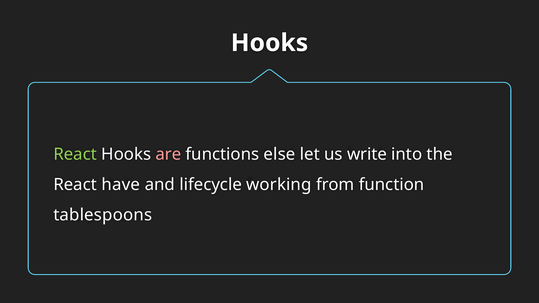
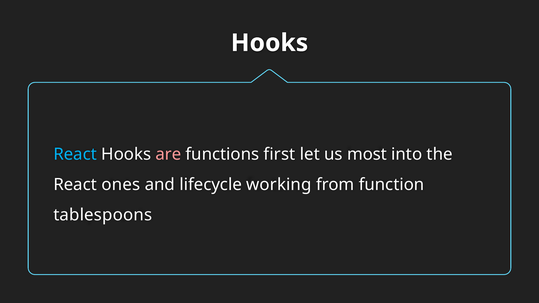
React colour: light green -> light blue (75, 155)
else: else -> first (279, 155)
write: write -> most (367, 155)
have: have -> ones (121, 185)
